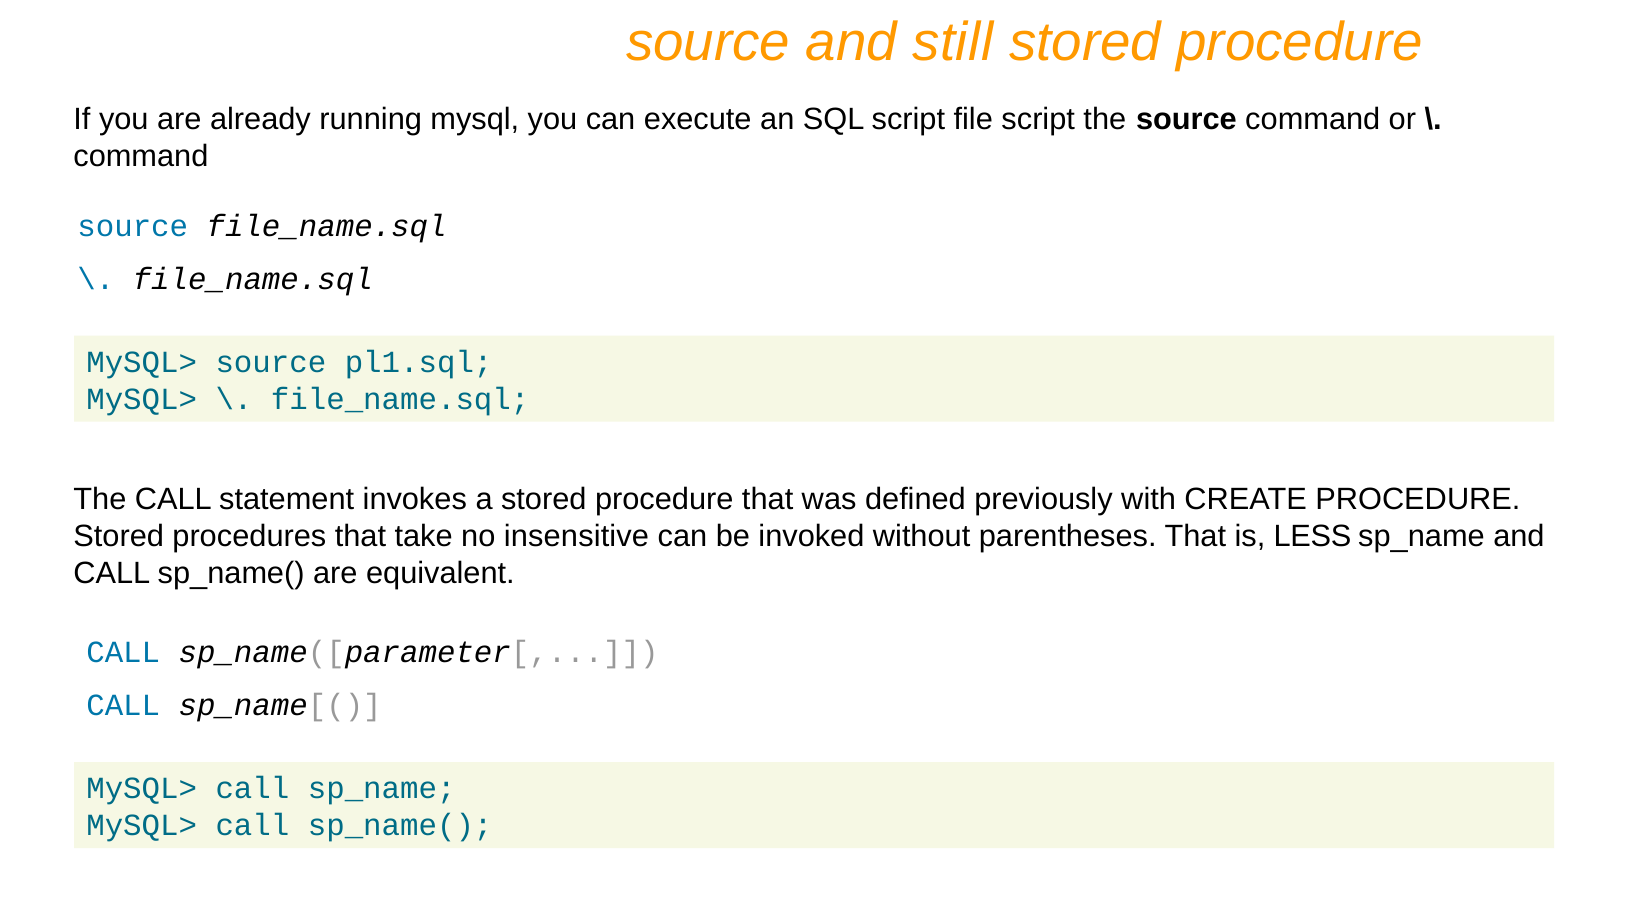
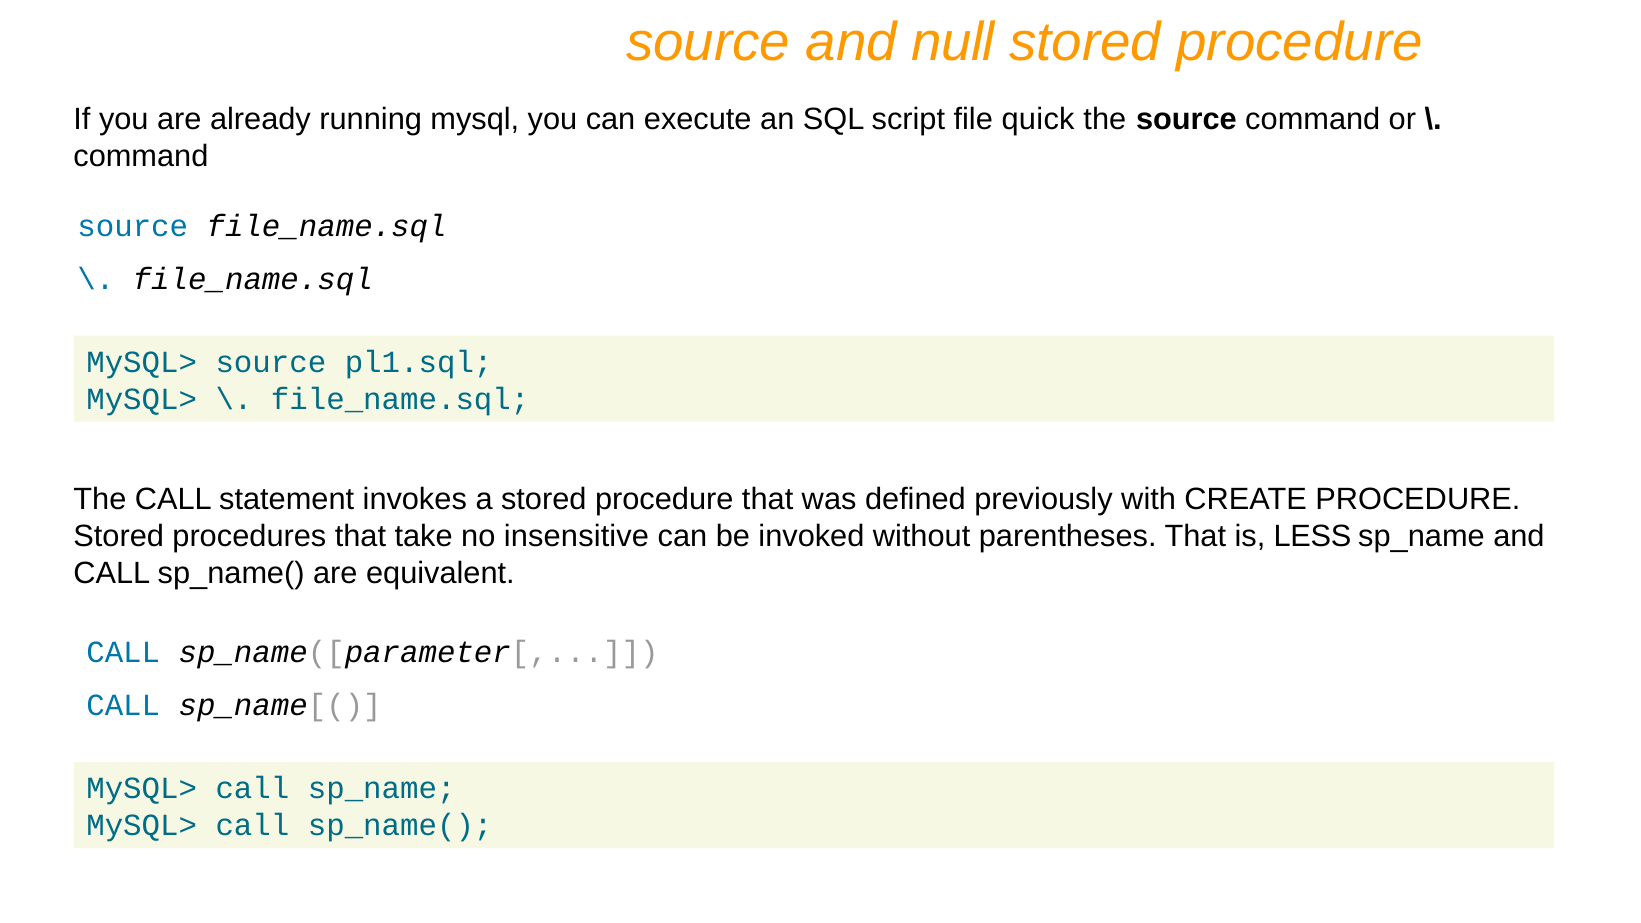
still: still -> null (953, 43)
file script: script -> quick (1038, 120)
